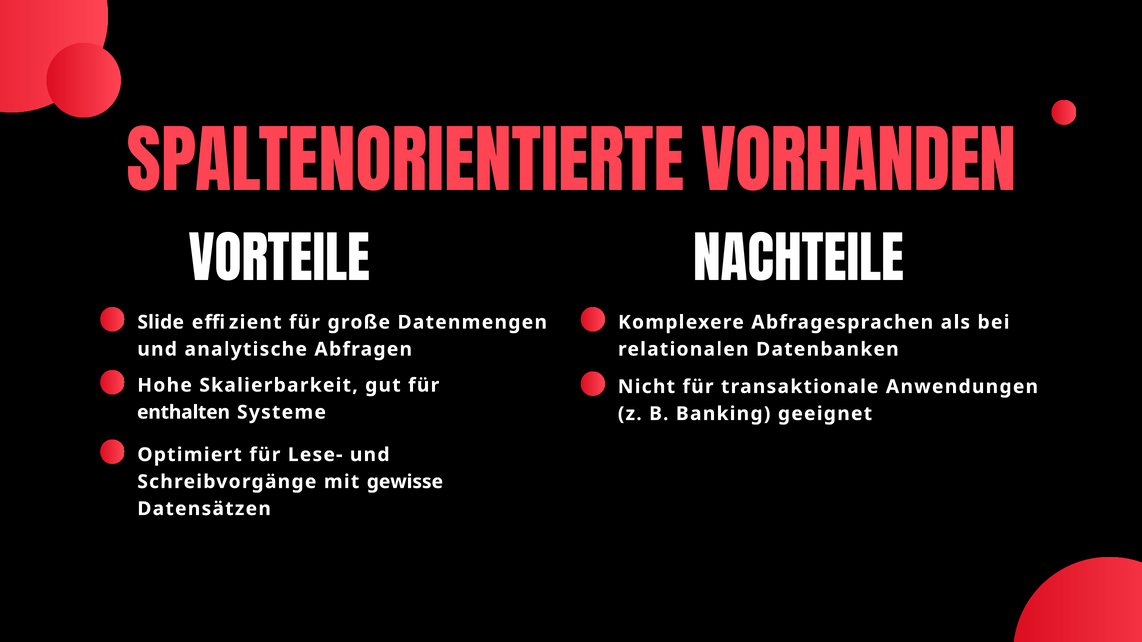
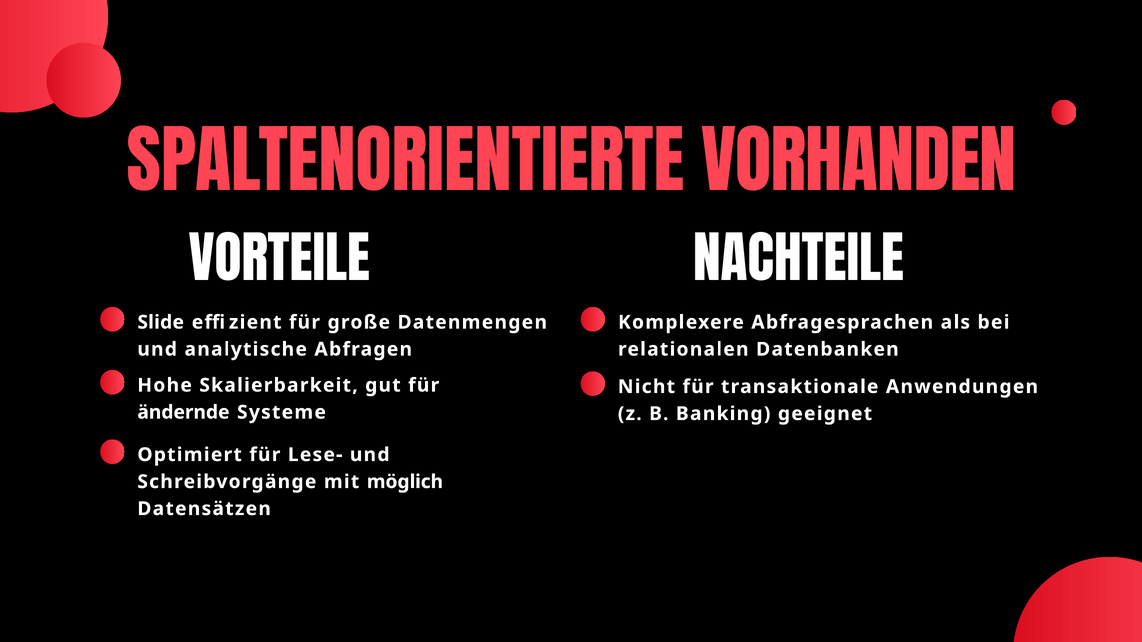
enthalten: enthalten -> ändernde (183, 413)
gewisse: gewisse -> möglich (405, 482)
